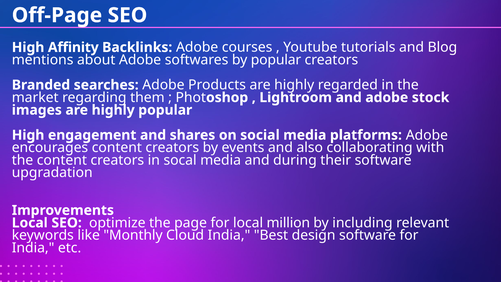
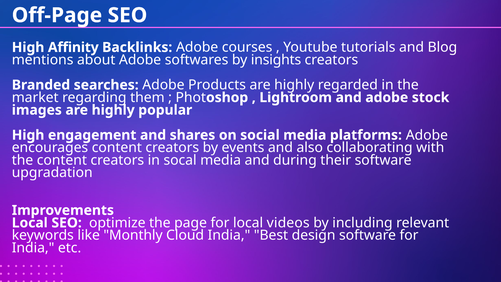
by popular: popular -> insights (276, 60)
million: million -> videos (288, 223)
